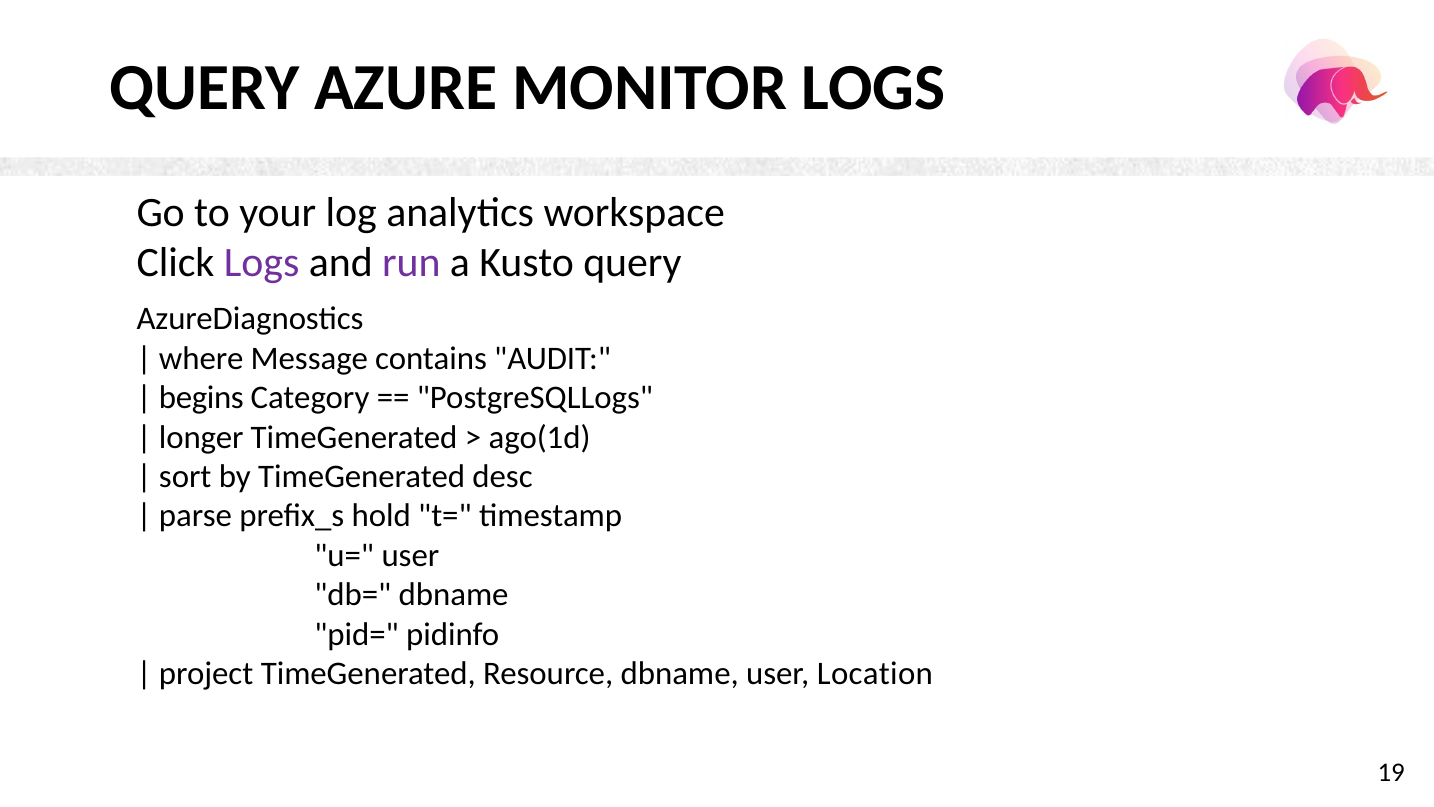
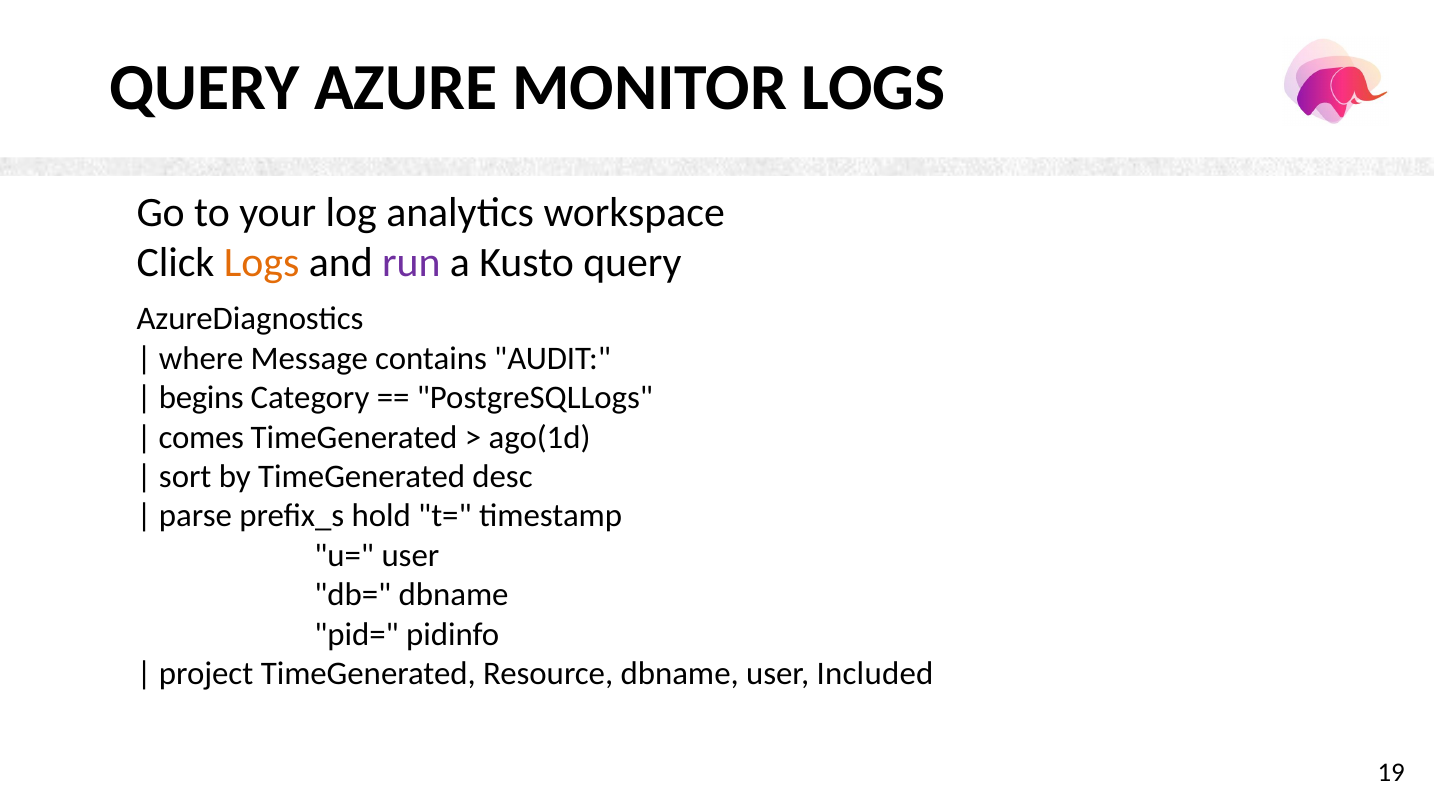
Logs colour: purple -> orange (262, 263)
longer: longer -> comes (201, 437)
Location: Location -> Included (875, 673)
